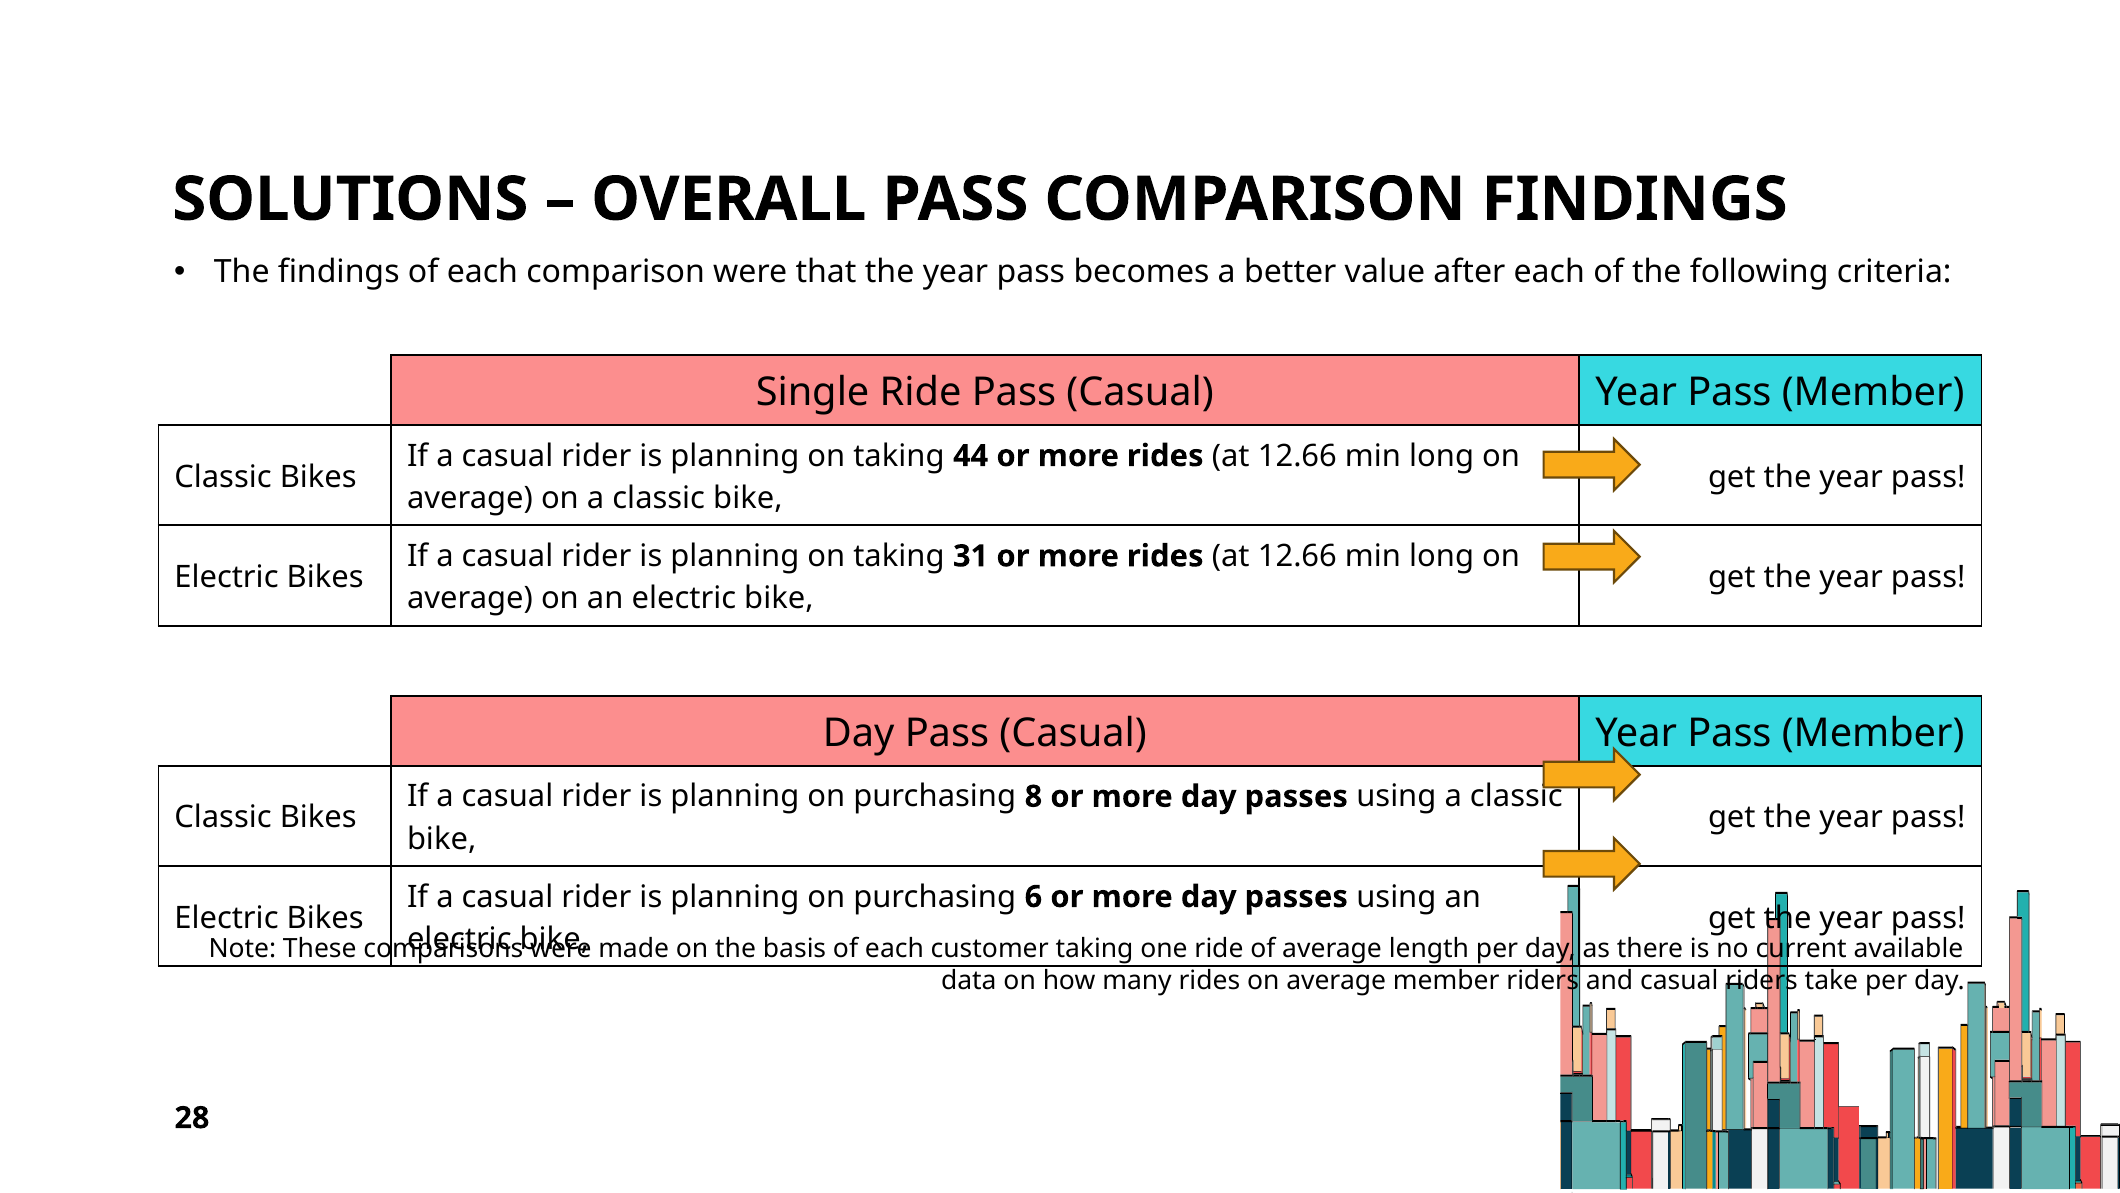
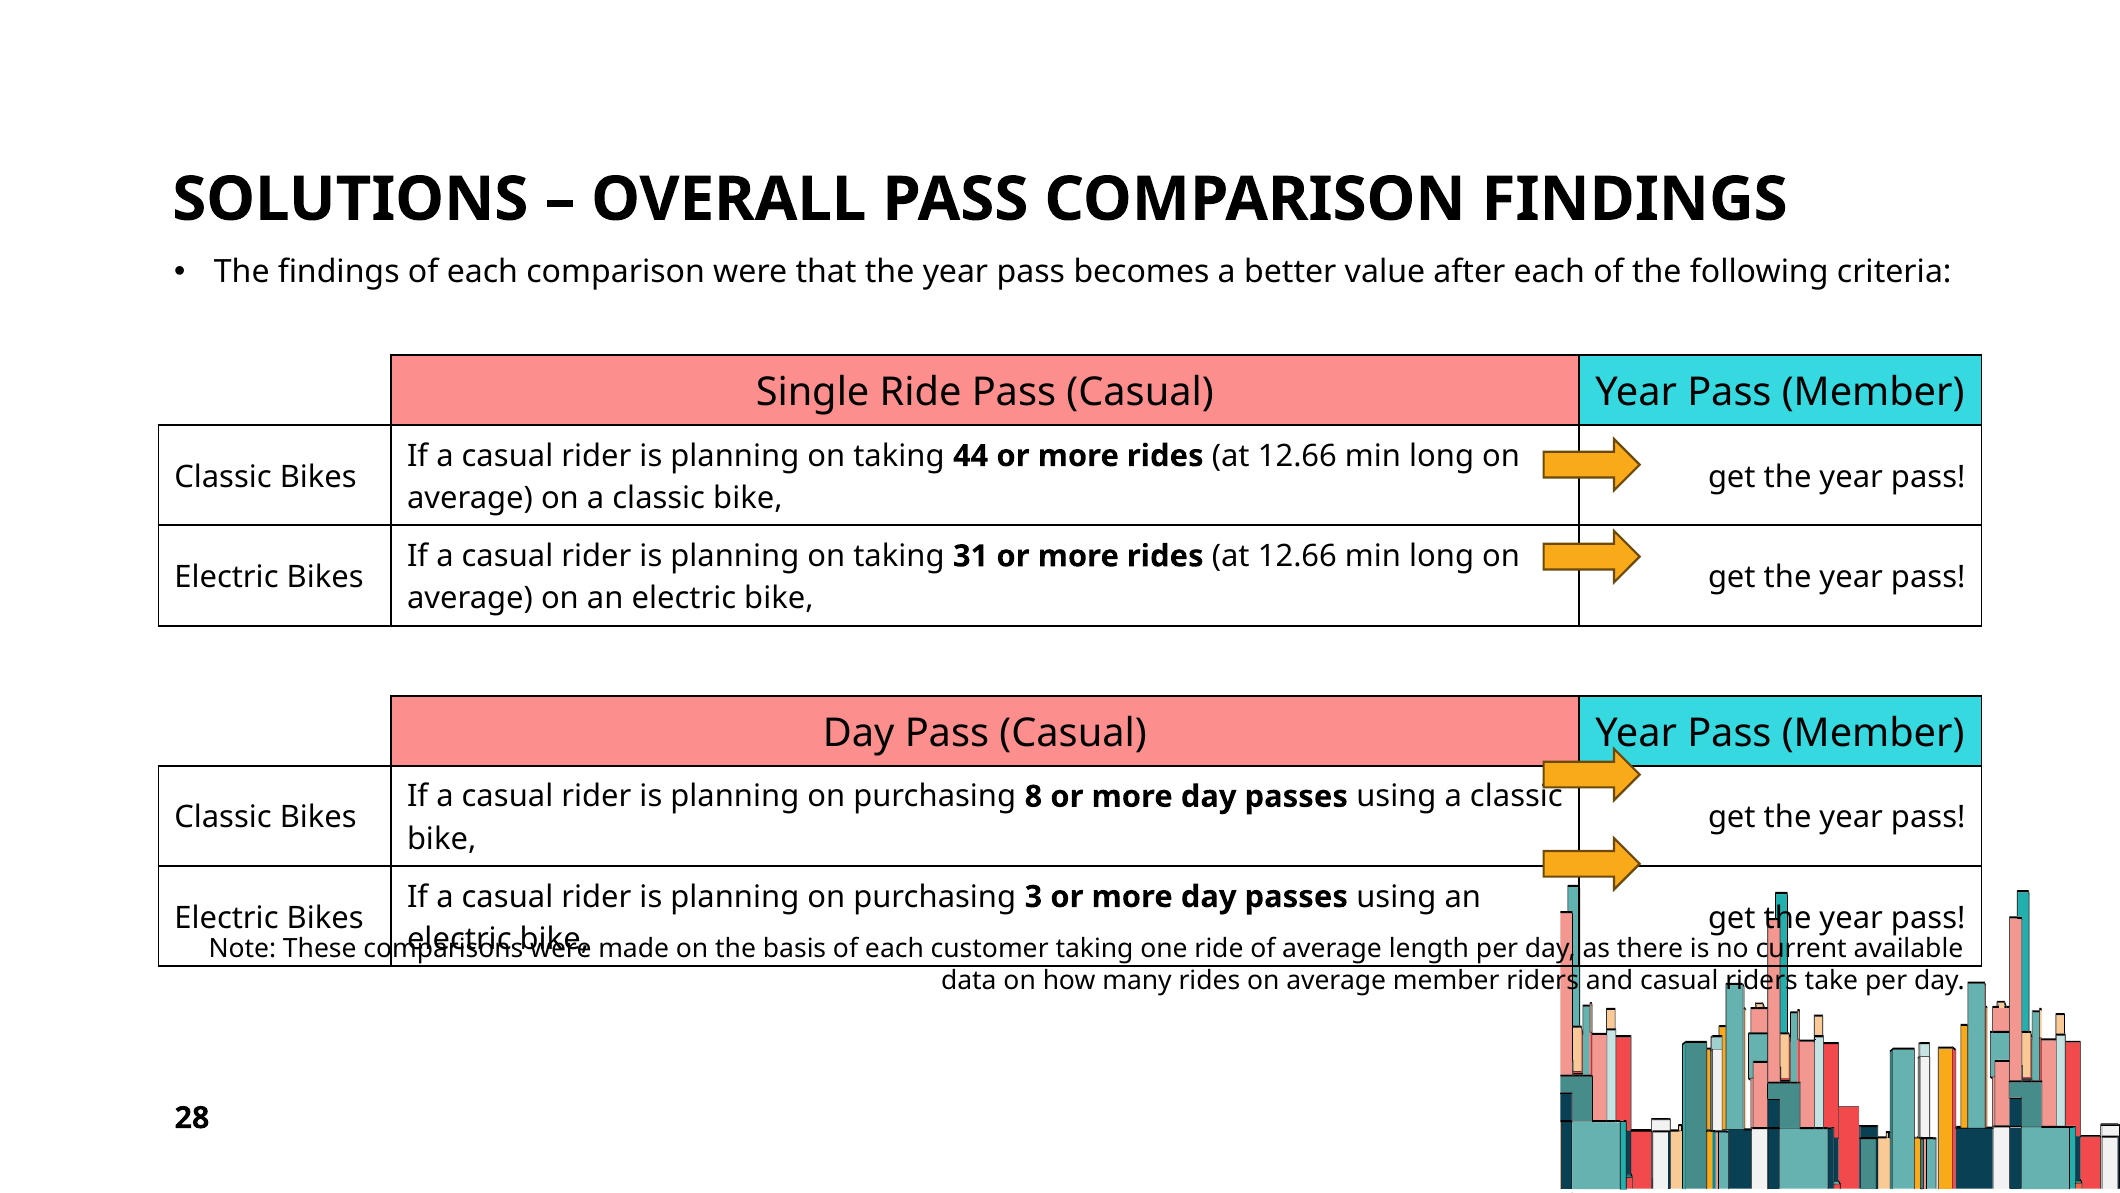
6: 6 -> 3 (1033, 897)
